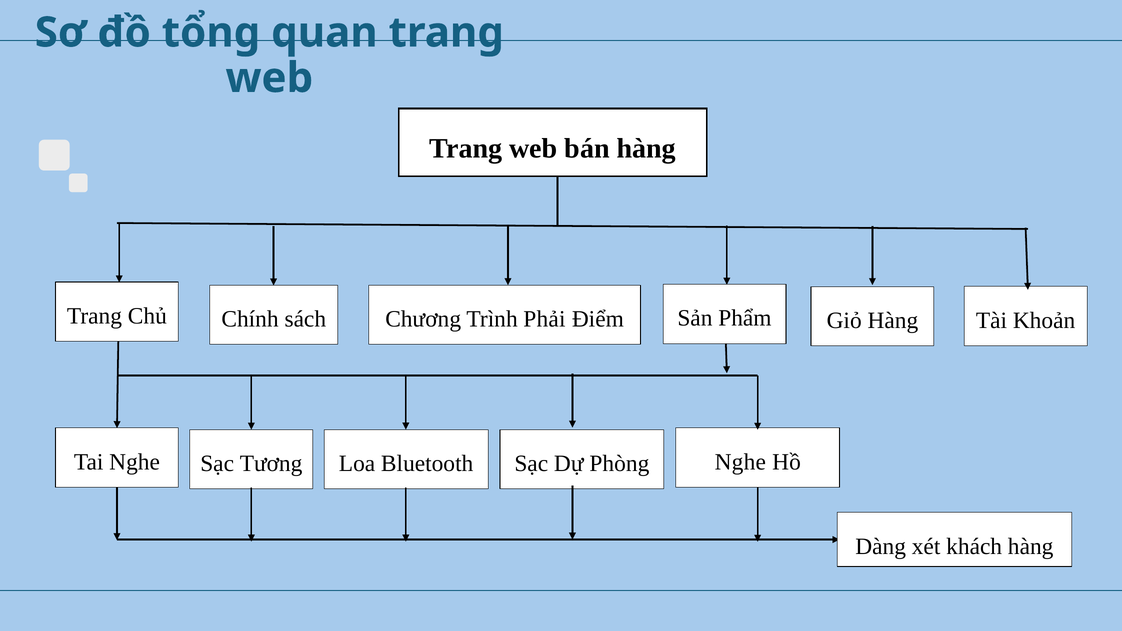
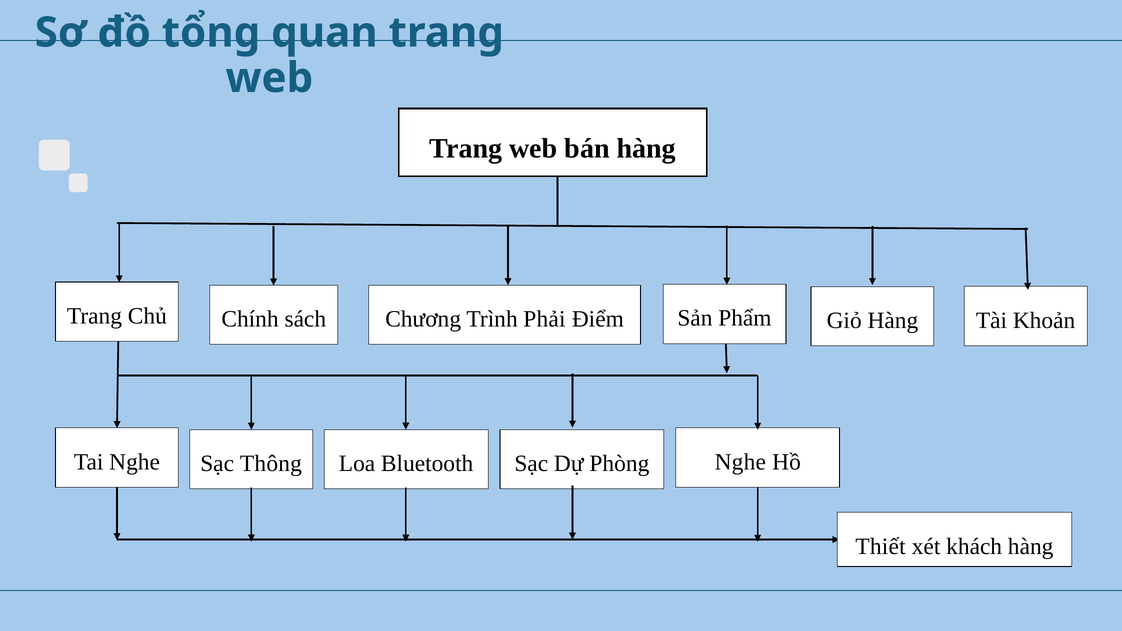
Tương: Tương -> Thông (271, 464)
Dàng: Dàng -> Thiết (880, 546)
